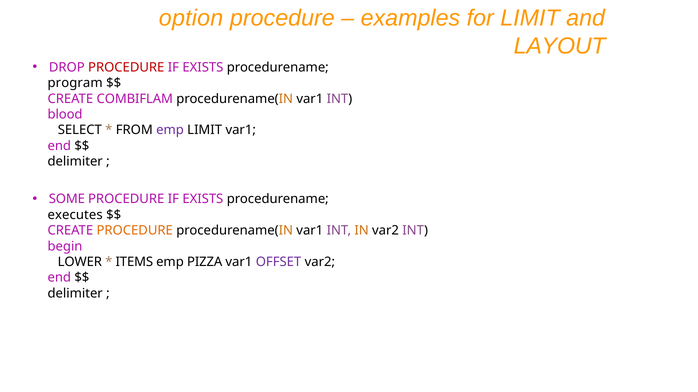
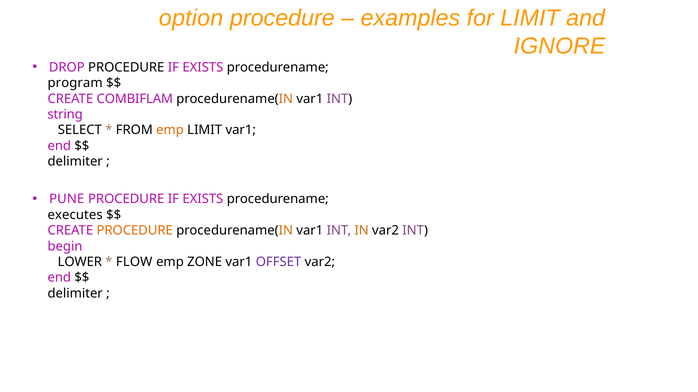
LAYOUT: LAYOUT -> IGNORE (560, 46)
PROCEDURE colour: red -> black (126, 67)
blood: blood -> string (65, 115)
emp colour: purple -> orange (170, 130)
SOME: SOME -> PUNE (67, 199)
ITEMS: ITEMS -> FLOW (134, 262)
PIZZA: PIZZA -> ZONE (205, 262)
